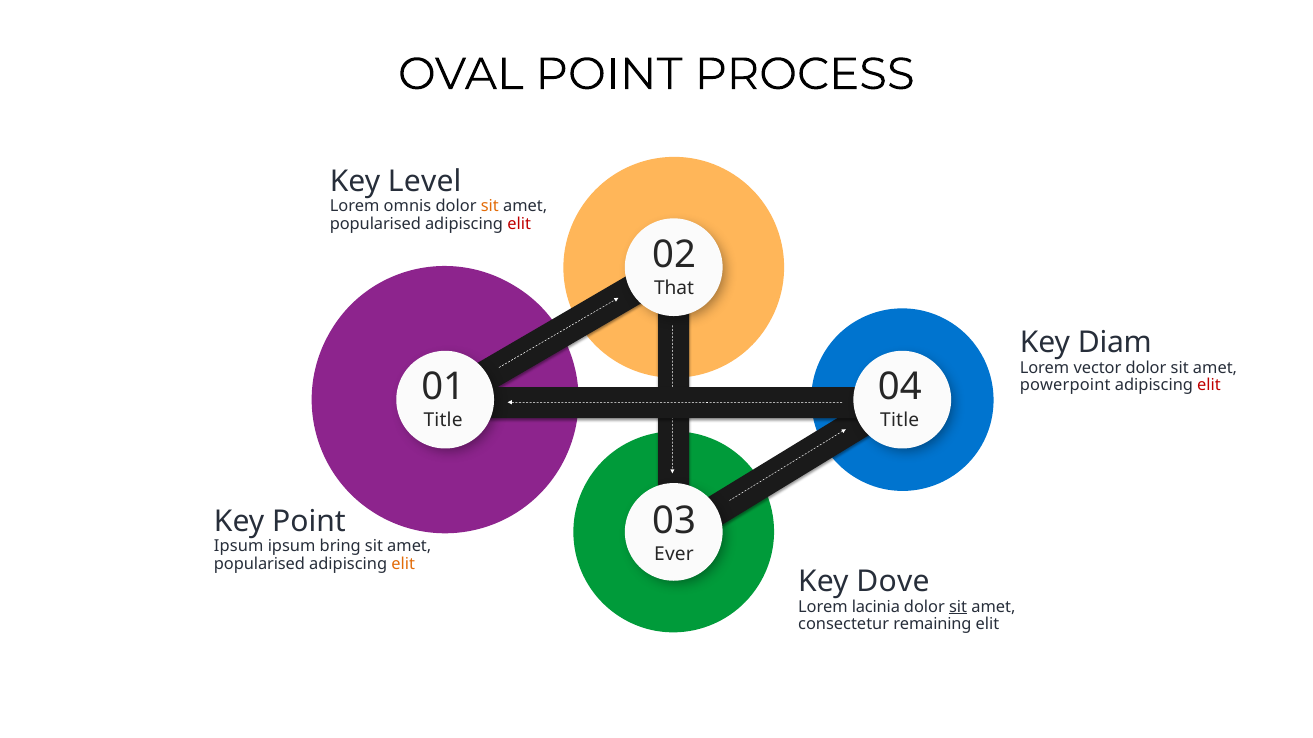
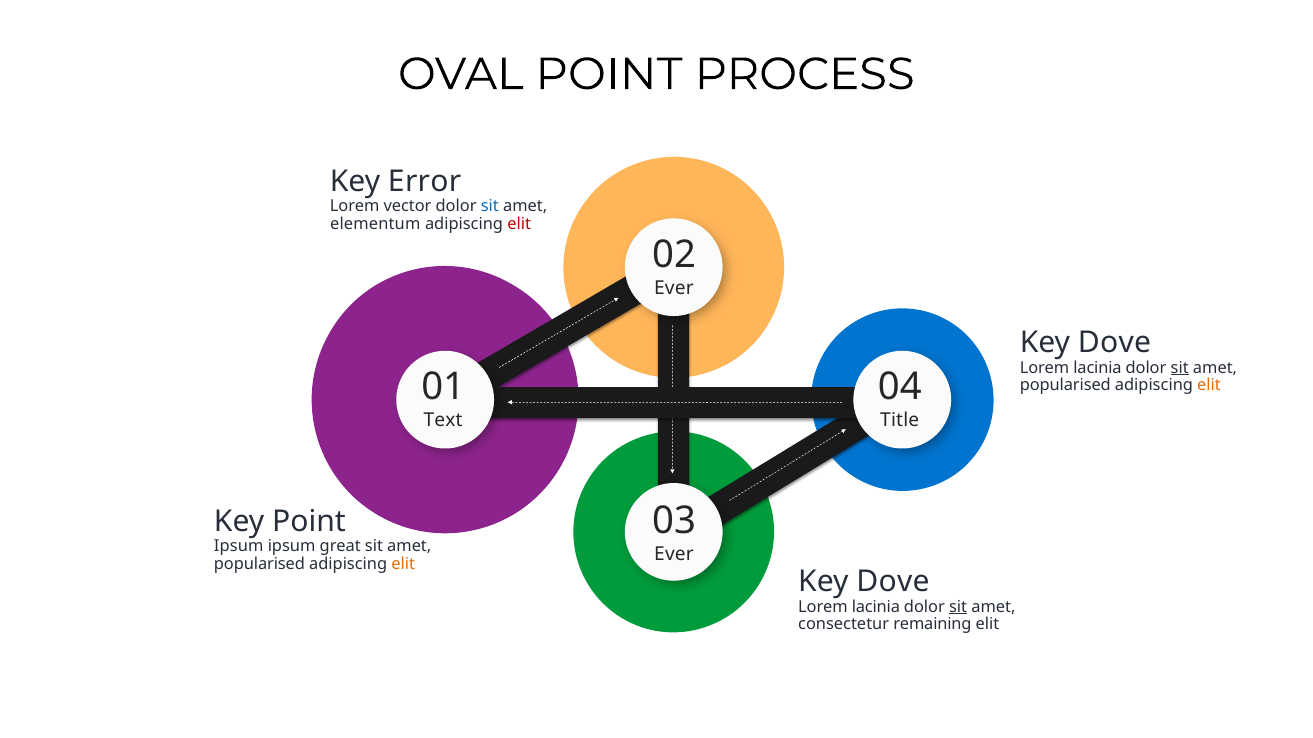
Level: Level -> Error (425, 182)
omnis: omnis -> vector (408, 207)
sit colour: orange -> blue (490, 207)
popularised: popularised -> elementum (375, 224)
That: That -> Ever (674, 289)
Diam: Diam -> Dove (1115, 343)
vector: vector -> lacinia (1097, 368)
sit underline: none -> present (1180, 368)
powerpoint: powerpoint -> popularised (1065, 385)
elit colour: red -> orange (1209, 385)
Title: Title -> Text (443, 421)
bring: bring -> great (340, 547)
